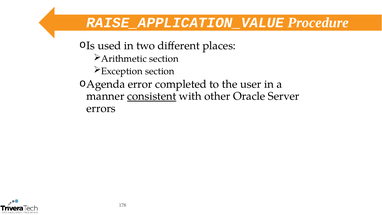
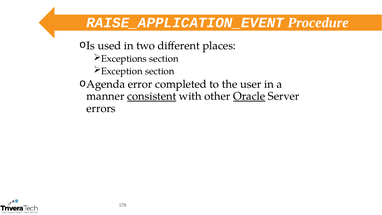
RAISE_APPLICATION_VALUE: RAISE_APPLICATION_VALUE -> RAISE_APPLICATION_EVENT (185, 23)
Arithmetic: Arithmetic -> Exceptions (124, 59)
Oracle underline: none -> present (249, 96)
